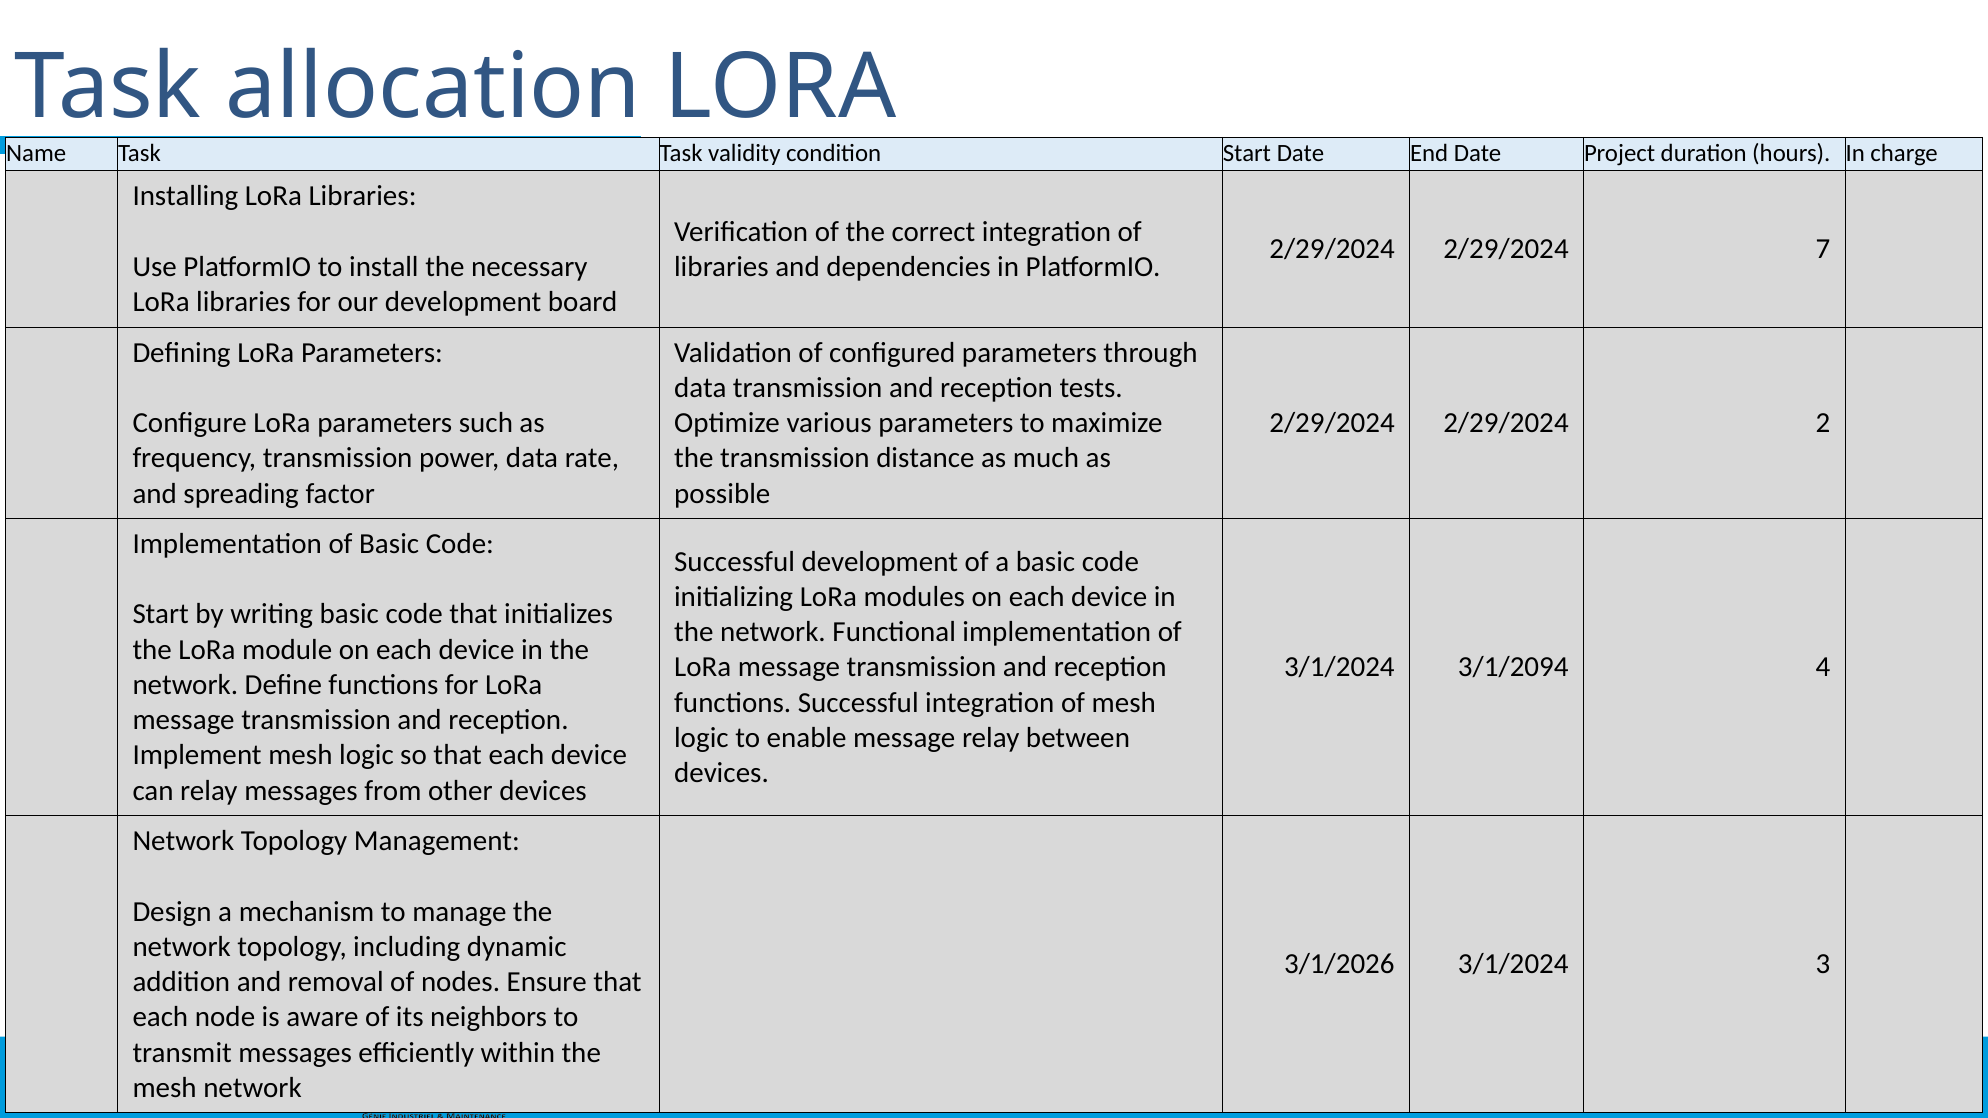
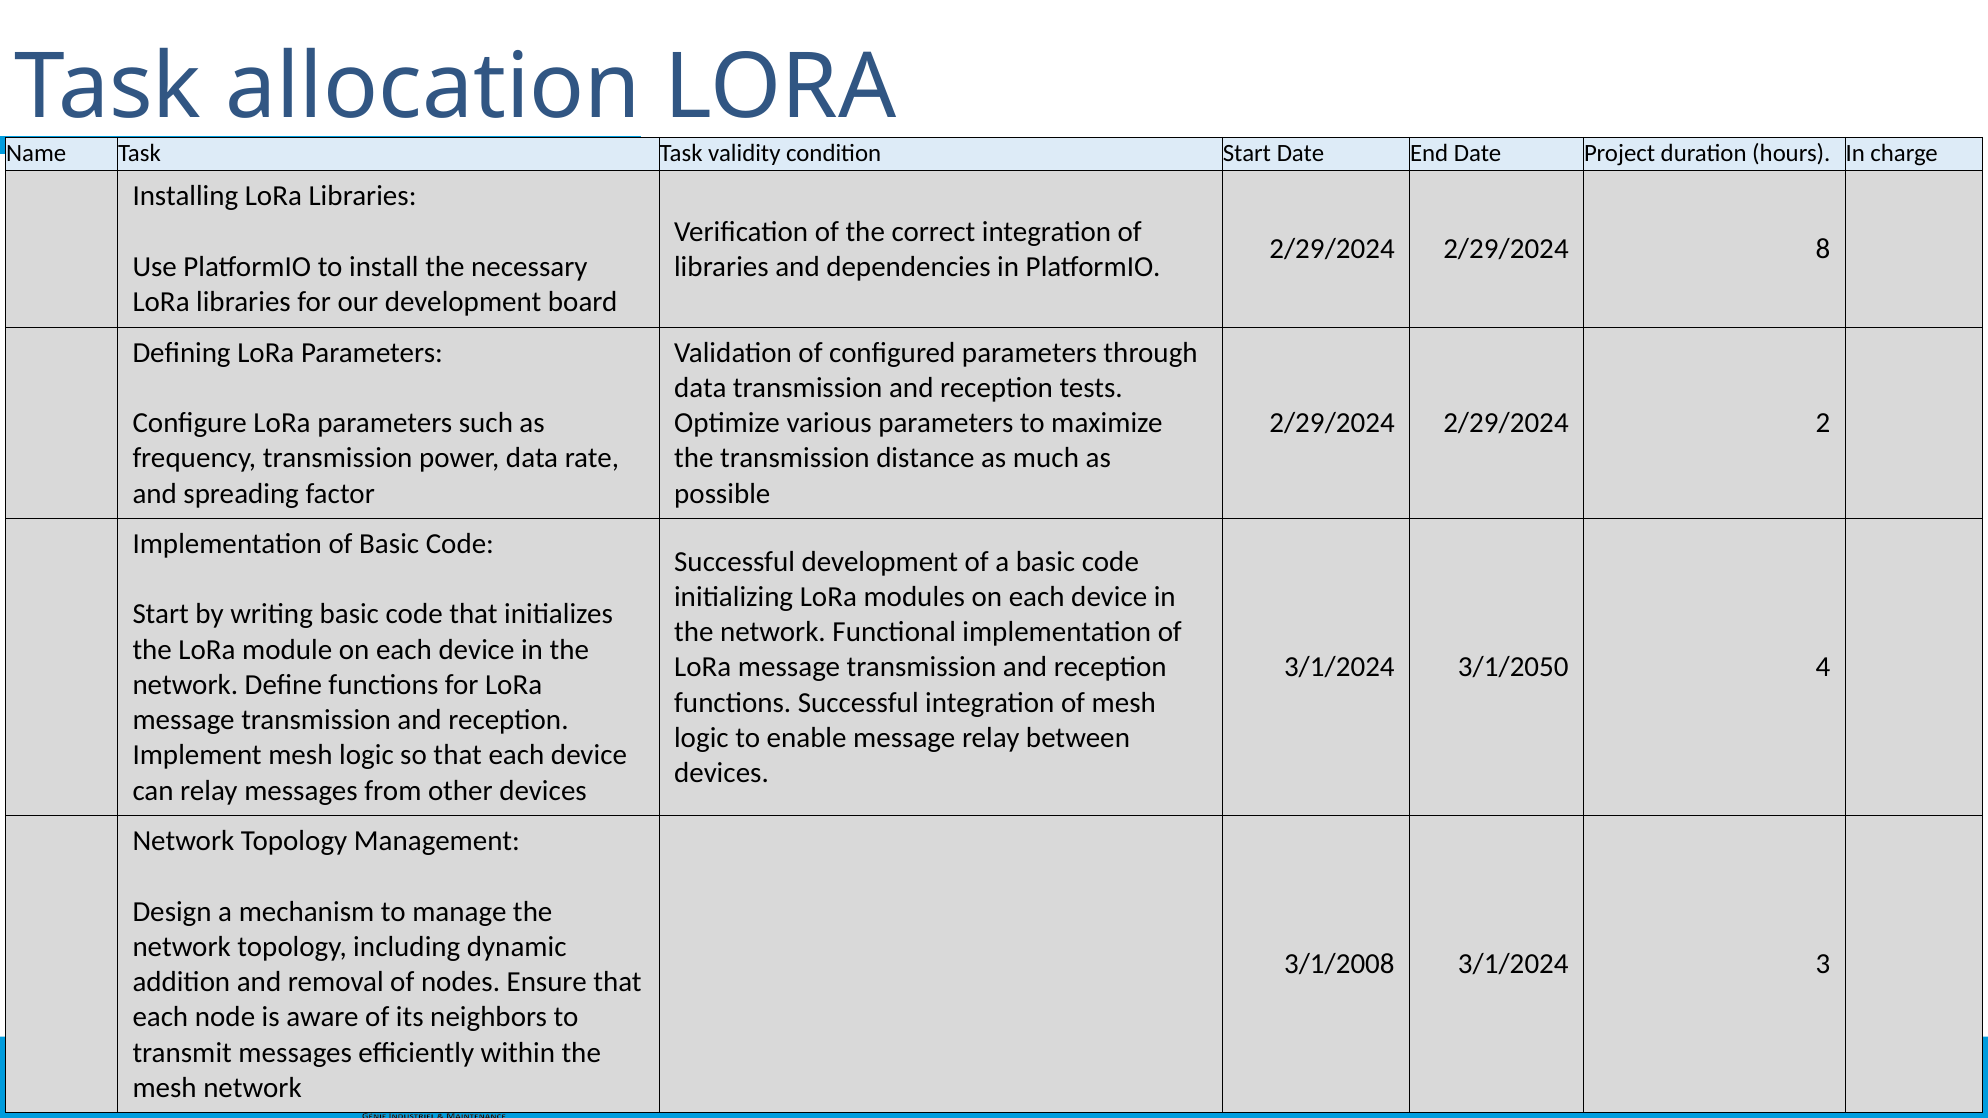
7: 7 -> 8 (1823, 249)
3/1/2094: 3/1/2094 -> 3/1/2050 (1513, 667)
3/1/2026: 3/1/2026 -> 3/1/2008 (1339, 965)
